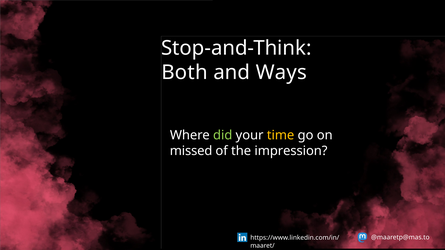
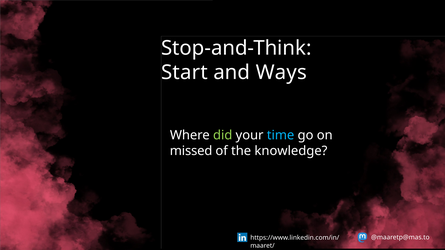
Both: Both -> Start (185, 73)
time colour: yellow -> light blue (281, 135)
impression: impression -> knowledge (291, 151)
